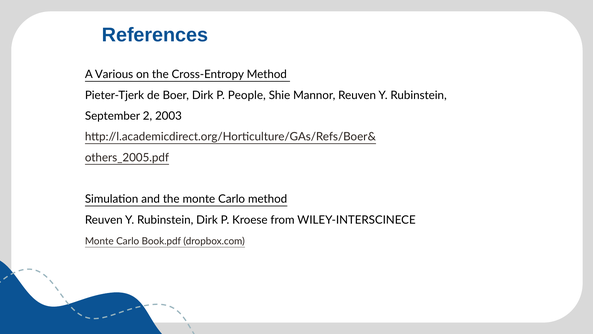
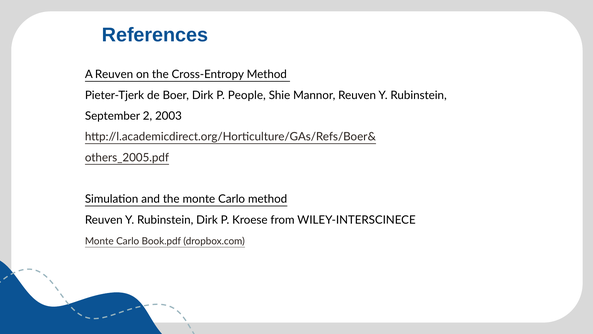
A Various: Various -> Reuven (114, 74)
